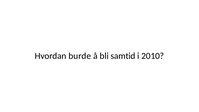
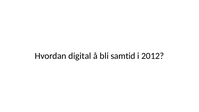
burde: burde -> digital (80, 56)
2010: 2010 -> 2012 (153, 56)
